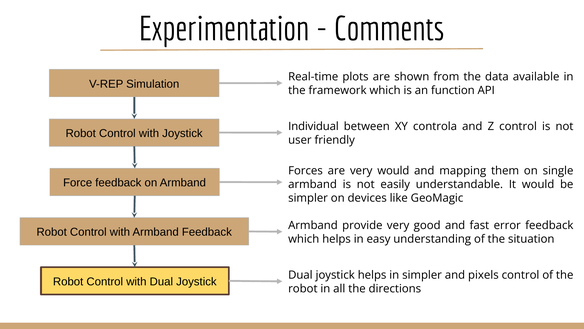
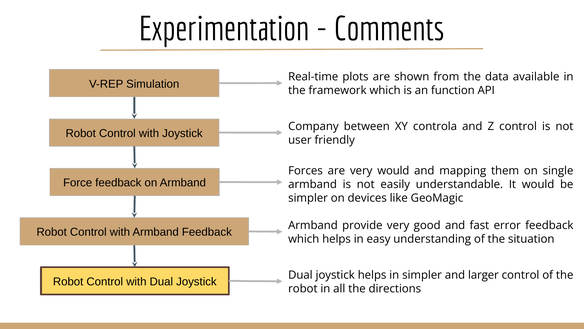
Individual: Individual -> Company (313, 126)
pixels: pixels -> larger (483, 275)
